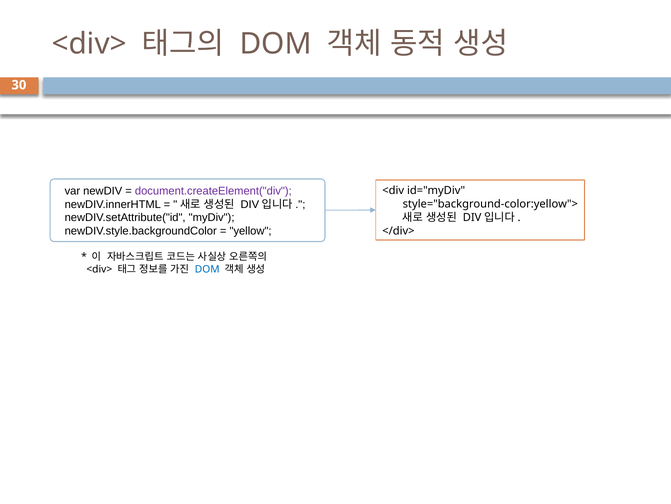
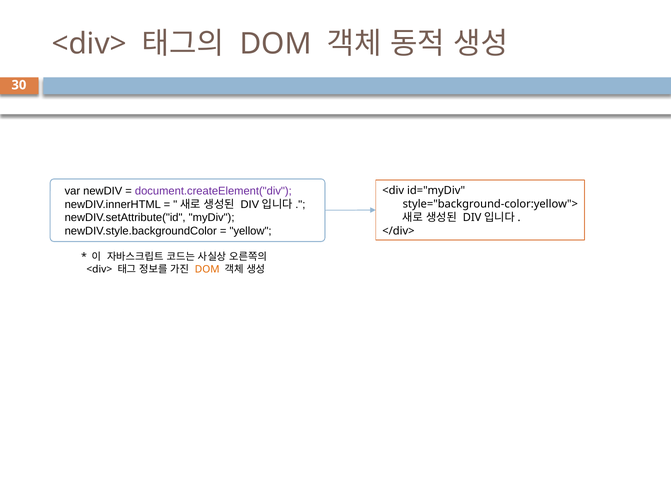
DOM colour: blue -> orange (207, 269)
